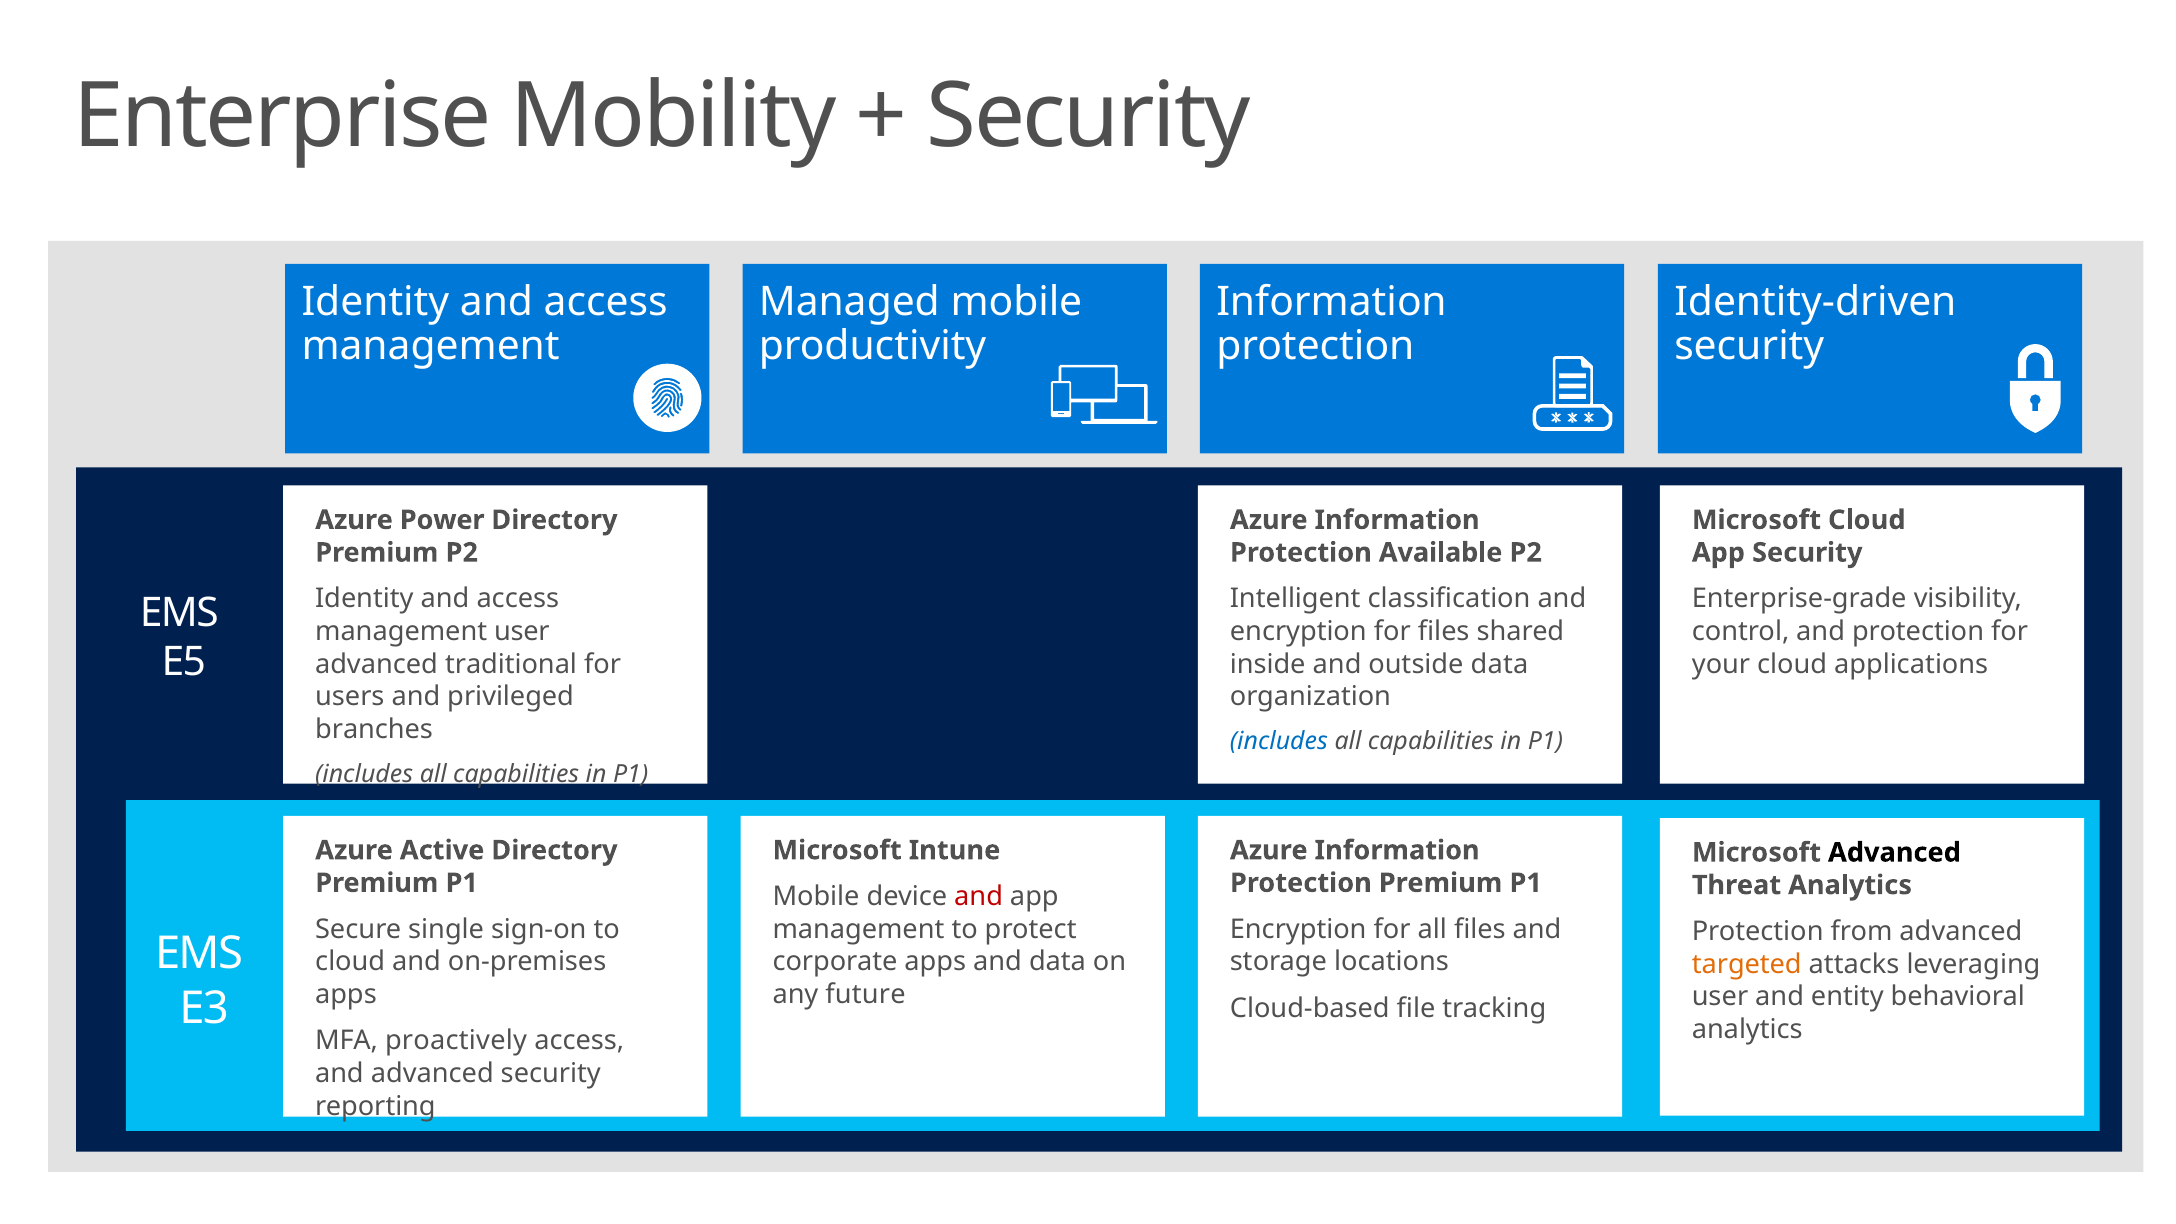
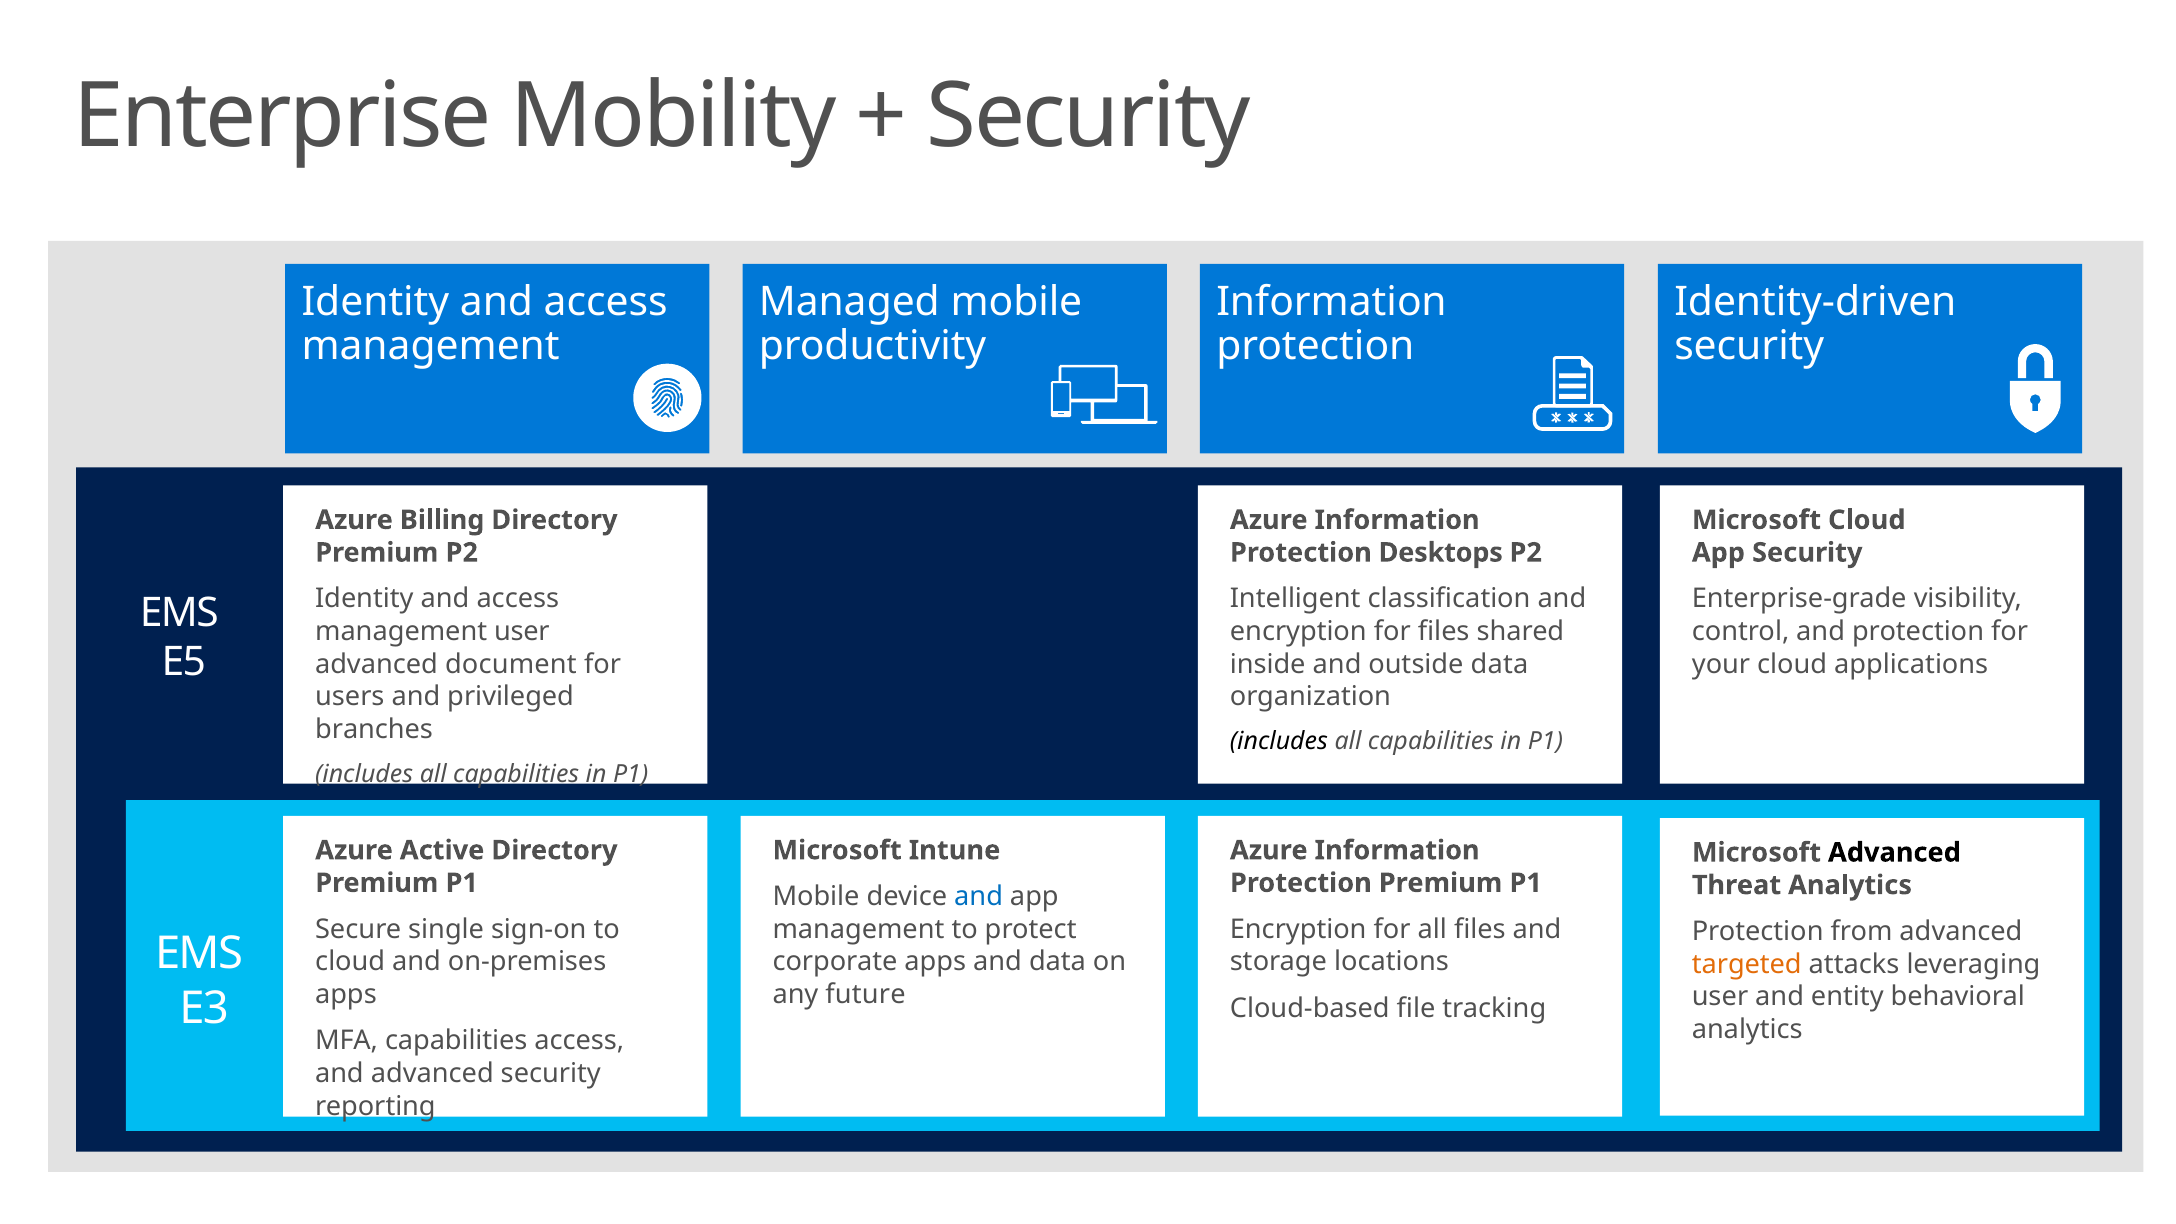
Power: Power -> Billing (442, 520)
Available: Available -> Desktops (1441, 553)
traditional: traditional -> document (511, 664)
includes colour: blue -> black (1279, 742)
and colour: red -> blue (979, 897)
MFA proactively: proactively -> capabilities (456, 1041)
